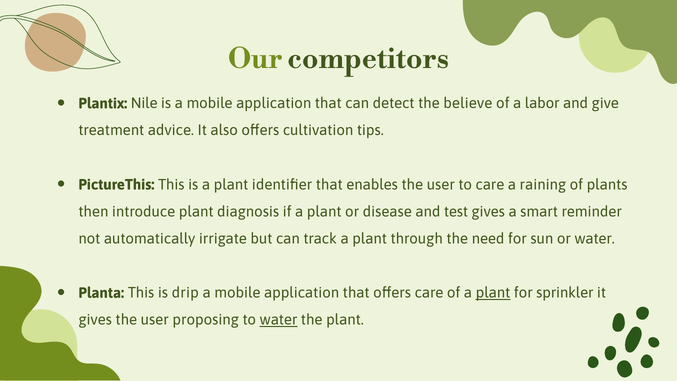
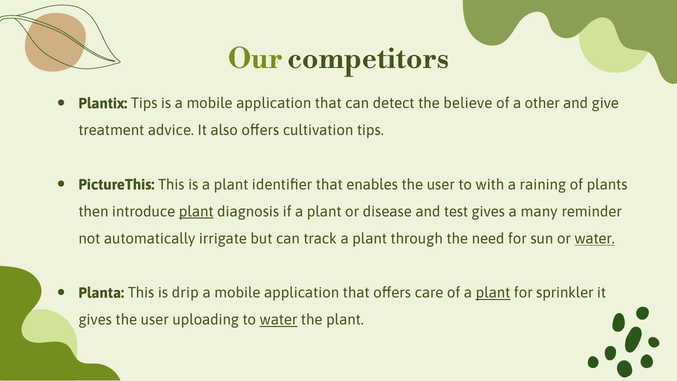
Plantix Nile: Nile -> Tips (144, 103)
labor: labor -> other (542, 103)
to care: care -> with (490, 185)
plant underline: none -> present (196, 212)
smart: smart -> many (539, 212)
water underline: none -> present (595, 239)
proposing: proposing -> uploading (206, 320)
